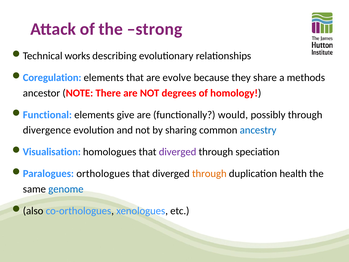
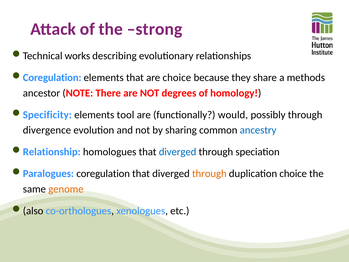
are evolve: evolve -> choice (177, 78)
Functional: Functional -> Specificity (47, 115)
give: give -> tool (126, 115)
Visualisation: Visualisation -> Relationship (52, 152)
diverged colour: purple -> blue (178, 152)
Paralogues orthologues: orthologues -> coregulation (103, 173)
duplication health: health -> choice (293, 173)
genome colour: blue -> orange (66, 189)
